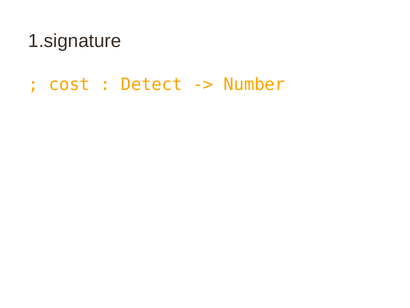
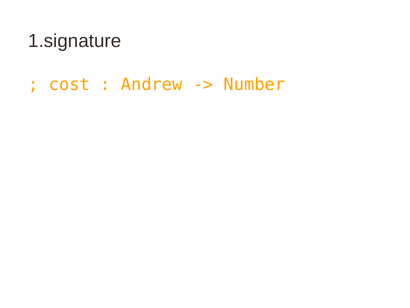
Detect: Detect -> Andrew (152, 84)
